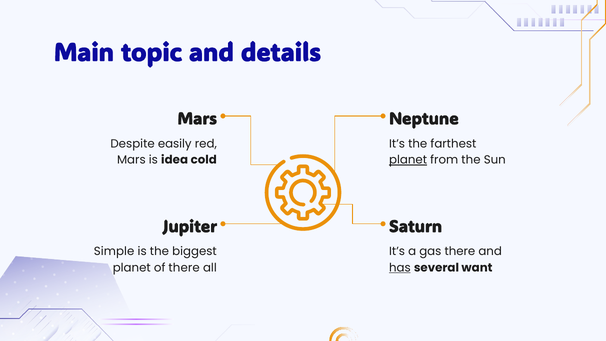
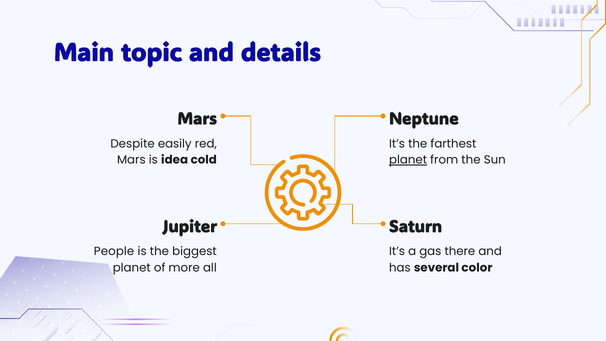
Simple: Simple -> People (114, 251)
of there: there -> more (184, 268)
has underline: present -> none (400, 268)
want: want -> color (477, 268)
